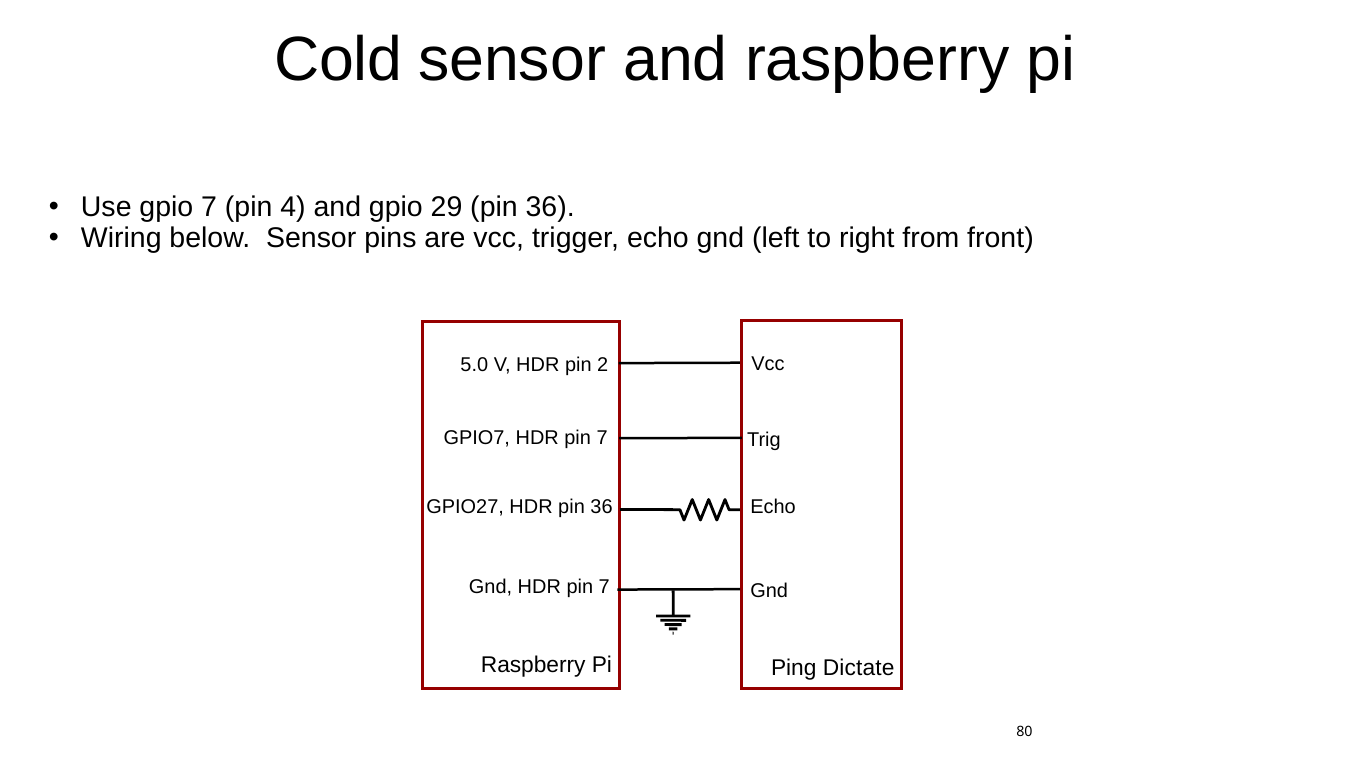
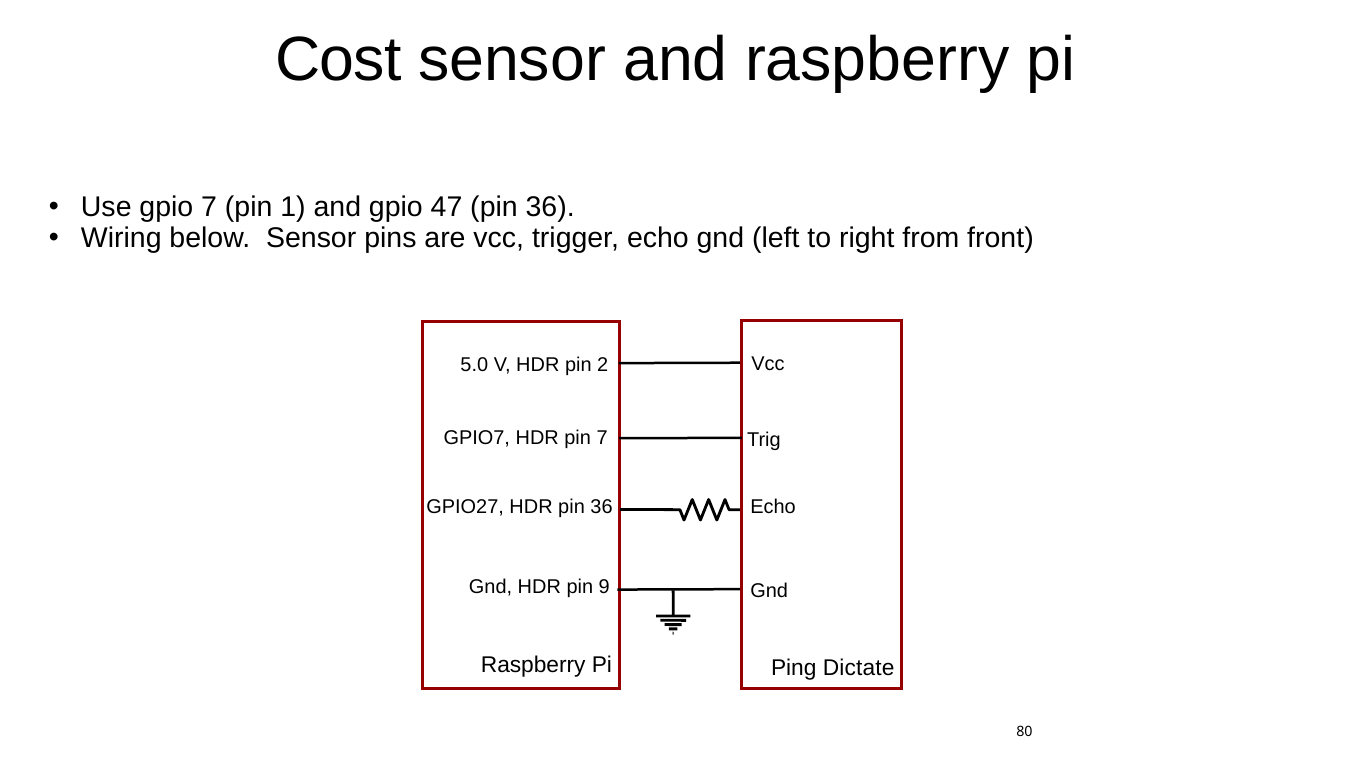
Cold: Cold -> Cost (338, 60)
4: 4 -> 1 (293, 207)
29: 29 -> 47 (447, 207)
7: 7 -> 9 (604, 587)
